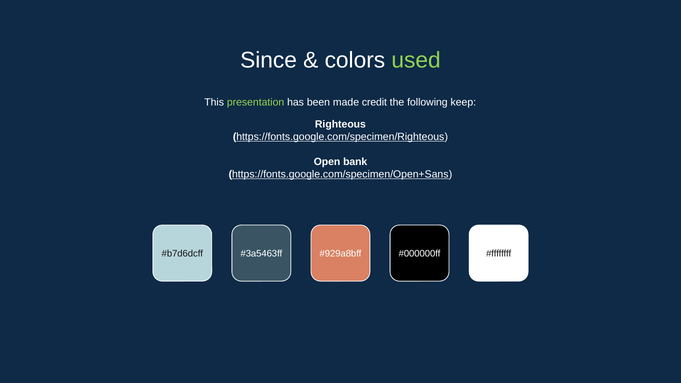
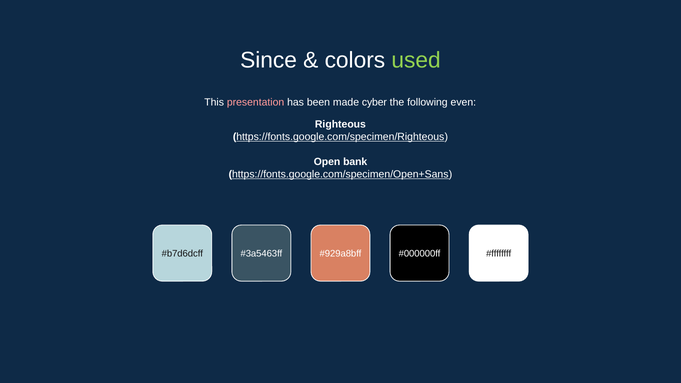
presentation colour: light green -> pink (256, 102)
credit: credit -> cyber (374, 102)
keep: keep -> even (463, 102)
